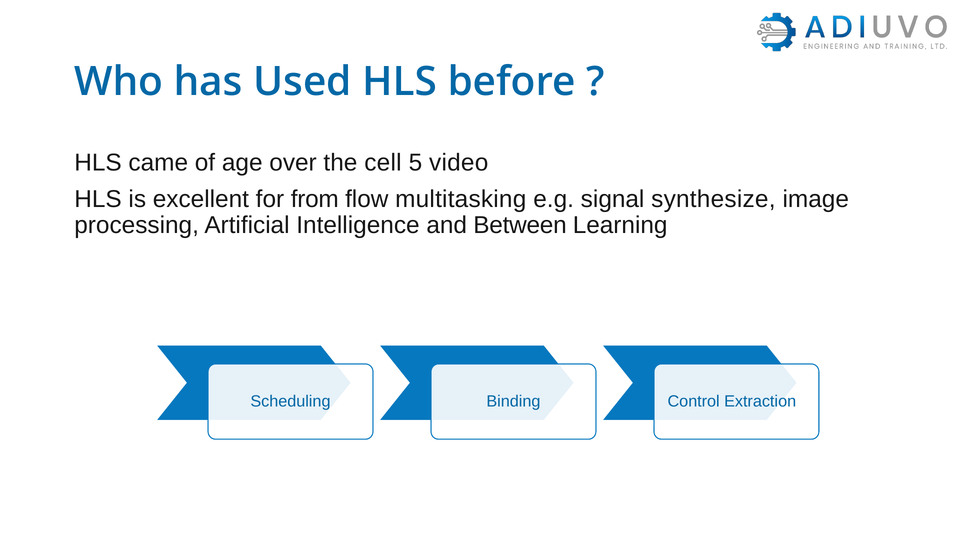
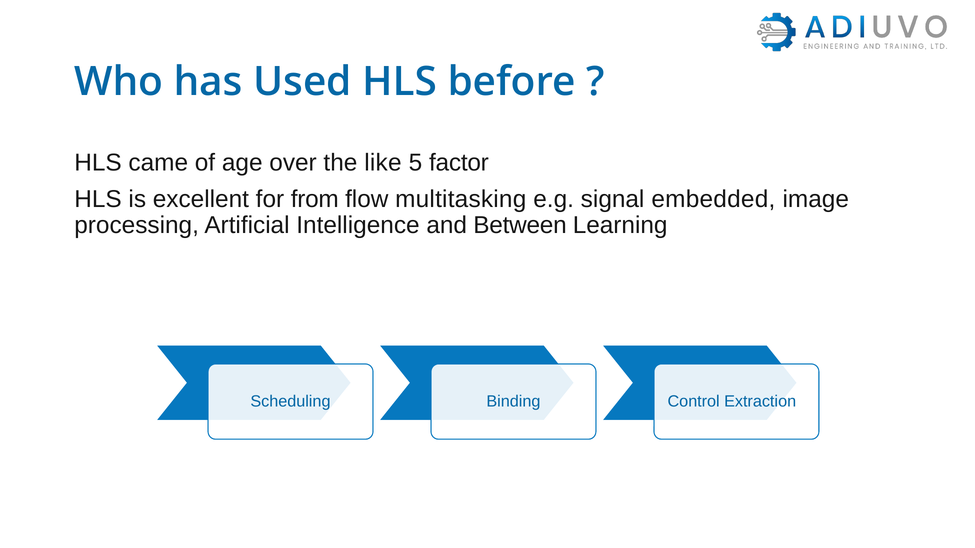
cell: cell -> like (383, 163)
video: video -> factor (459, 163)
synthesize: synthesize -> embedded (713, 199)
